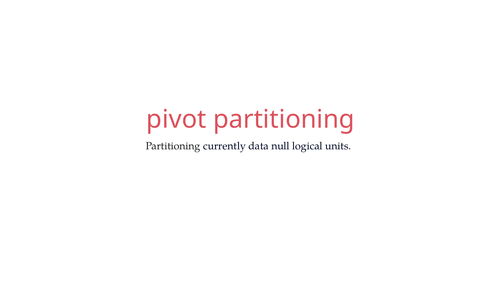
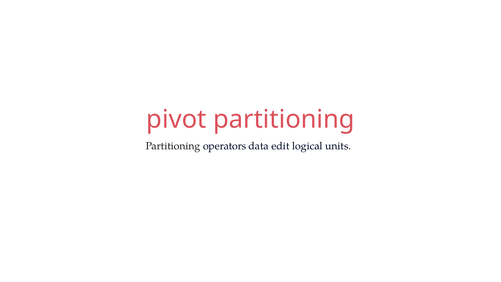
currently: currently -> operators (225, 146)
null: null -> edit (280, 146)
